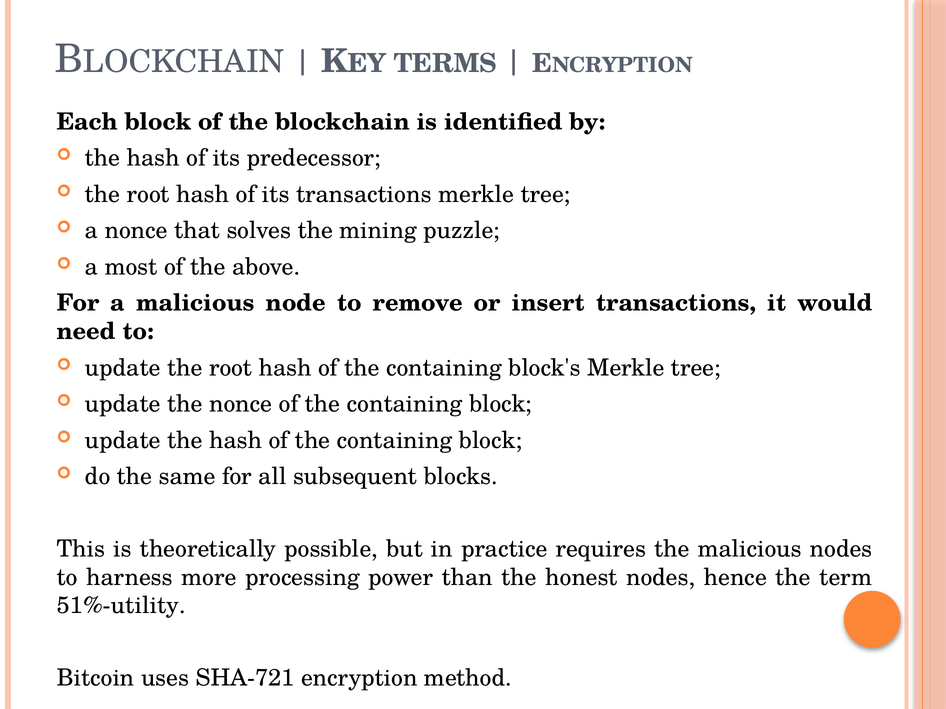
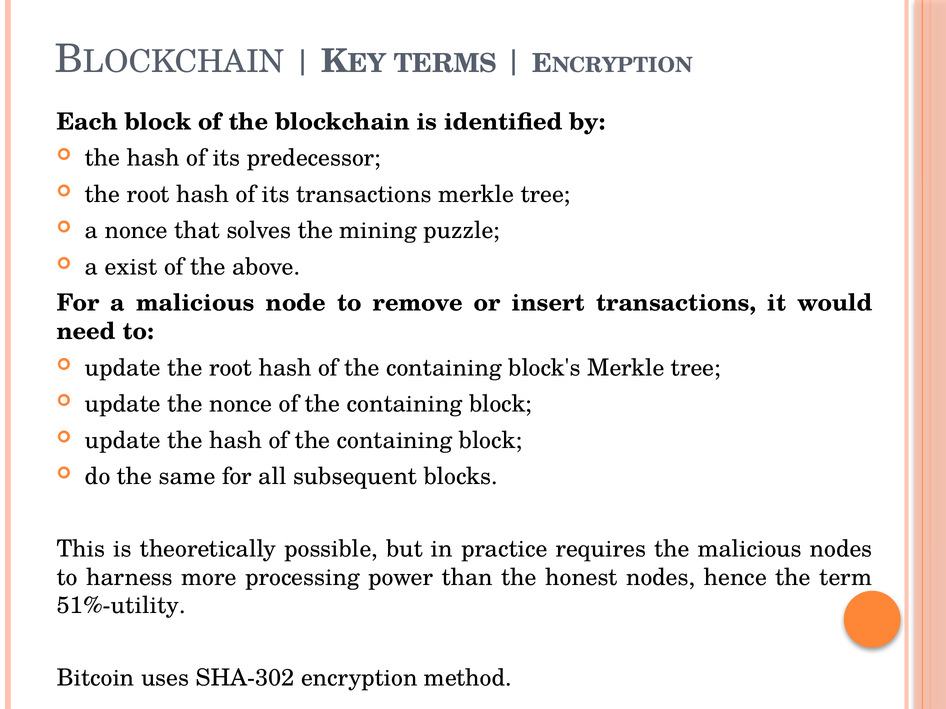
most: most -> exist (131, 267)
SHA-721: SHA-721 -> SHA-302 (245, 679)
